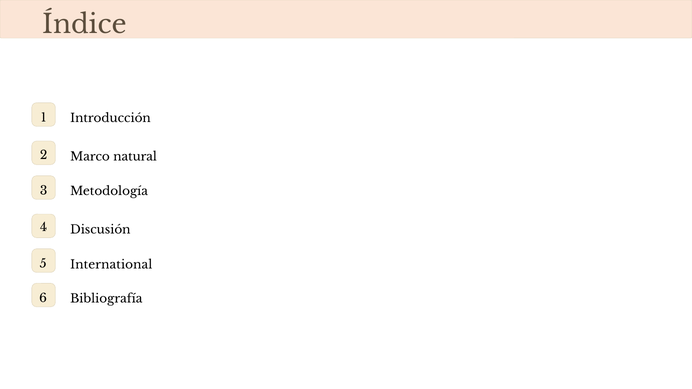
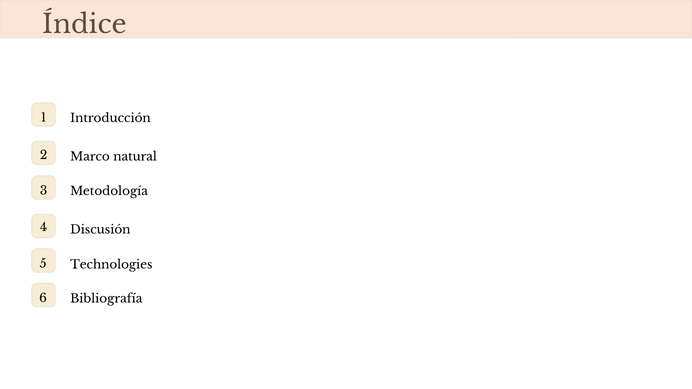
International: International -> Technologies (111, 265)
